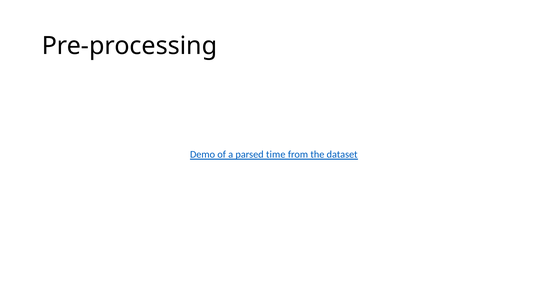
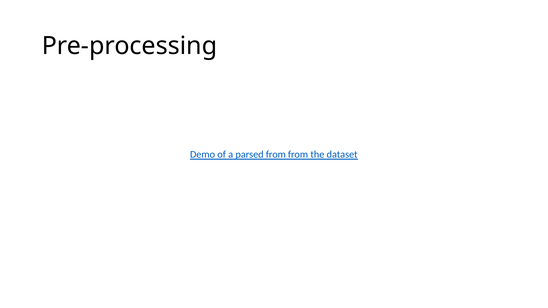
parsed time: time -> from (276, 155)
